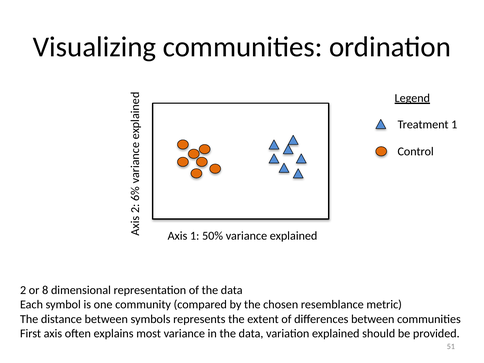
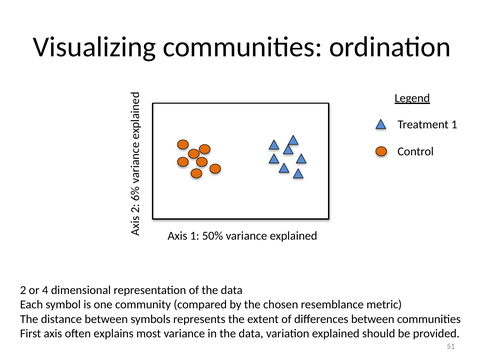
8: 8 -> 4 (45, 290)
